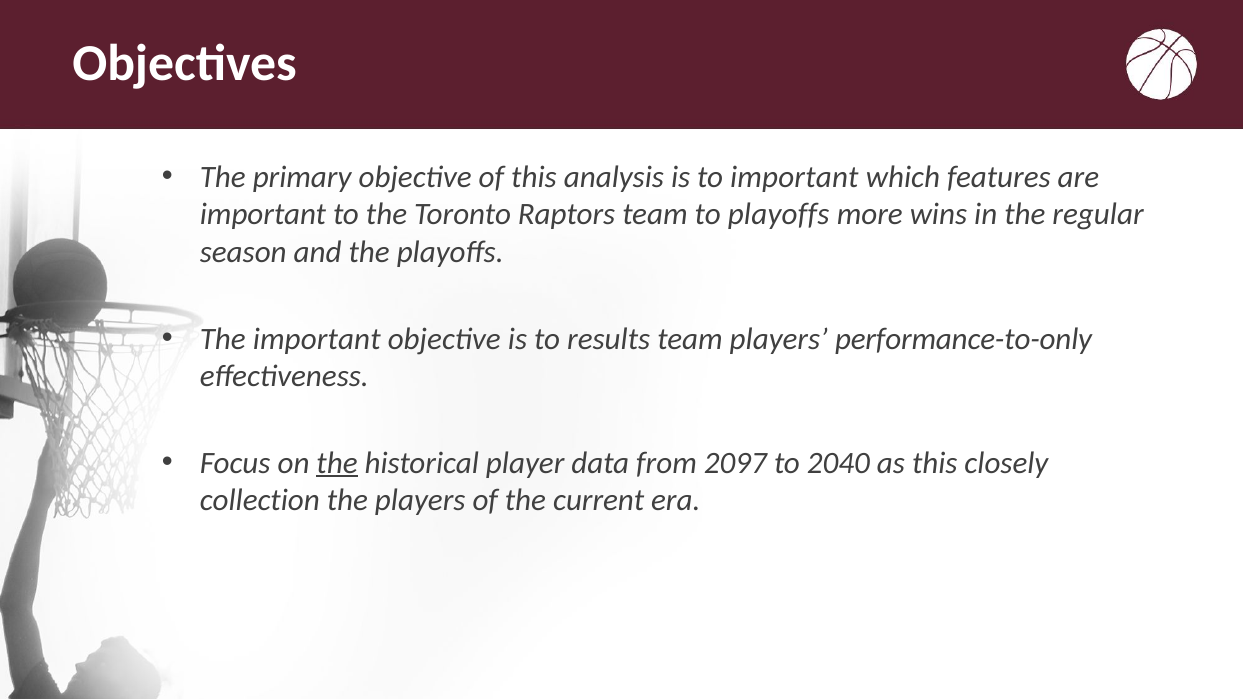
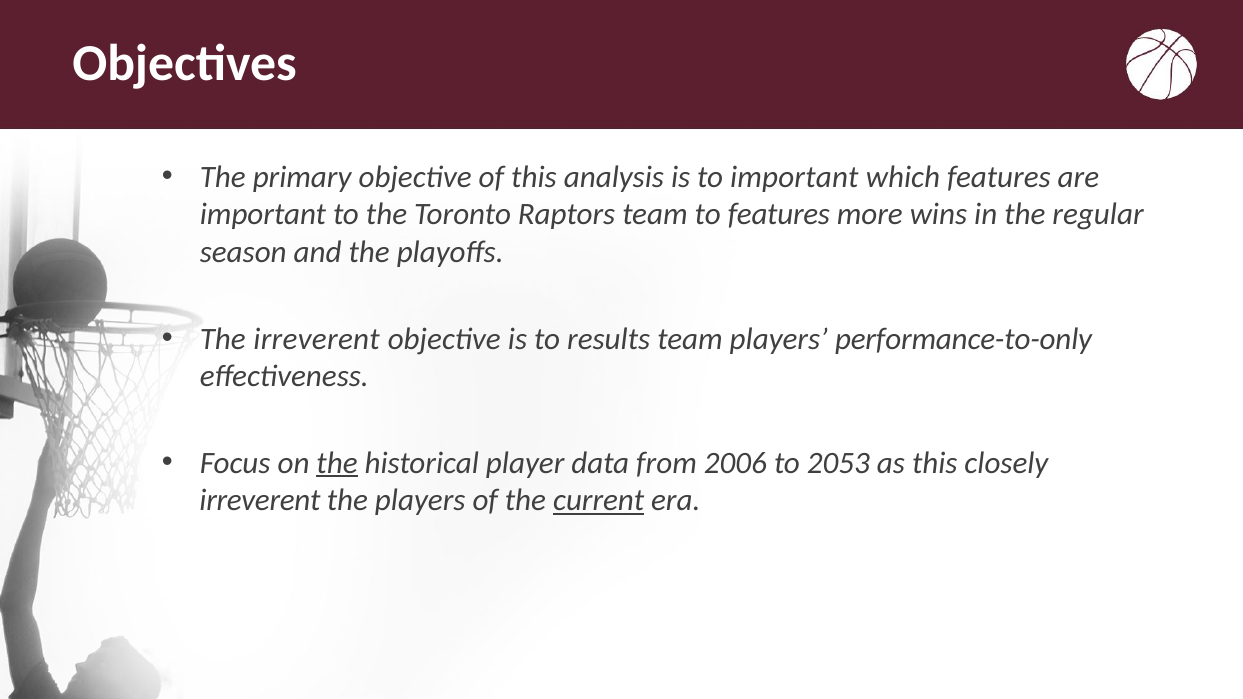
to playoffs: playoffs -> features (779, 215)
The important: important -> irreverent (317, 339)
2097: 2097 -> 2006 (735, 463)
2040: 2040 -> 2053 (838, 463)
collection: collection -> irreverent (260, 501)
current underline: none -> present (599, 501)
